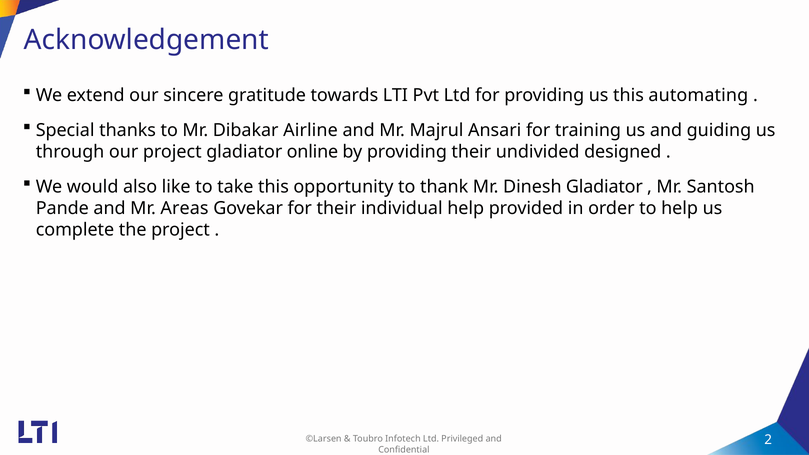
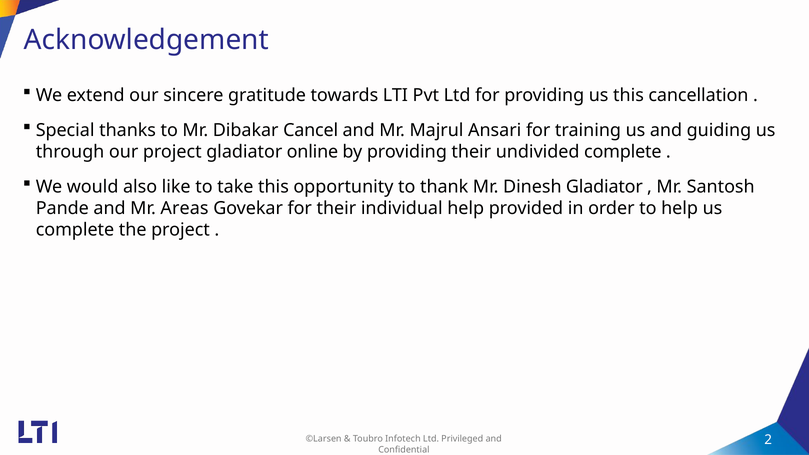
automating: automating -> cancellation (698, 95)
Airline: Airline -> Cancel (311, 130)
undivided designed: designed -> complete (623, 152)
